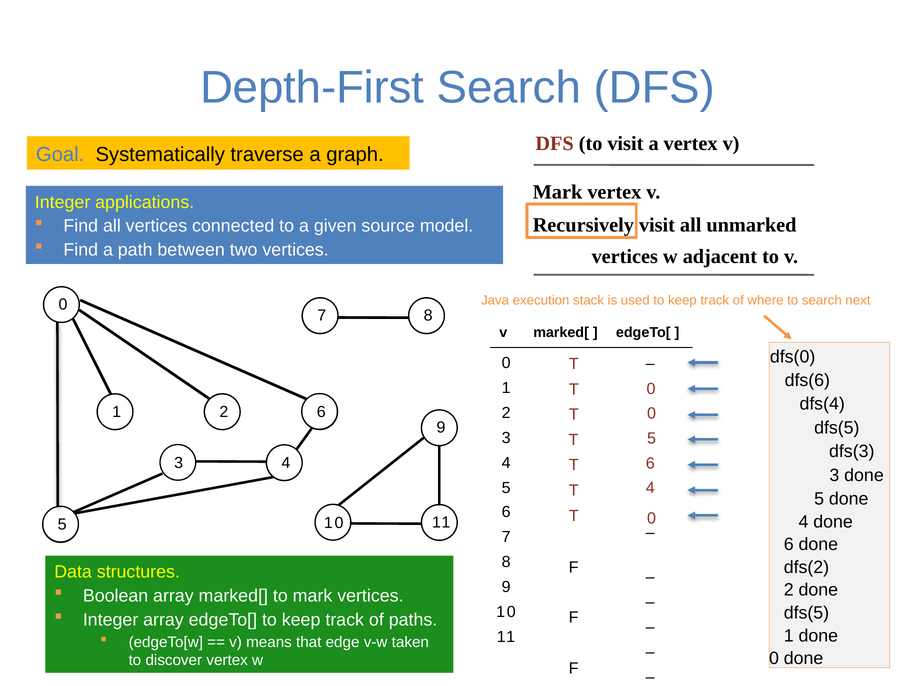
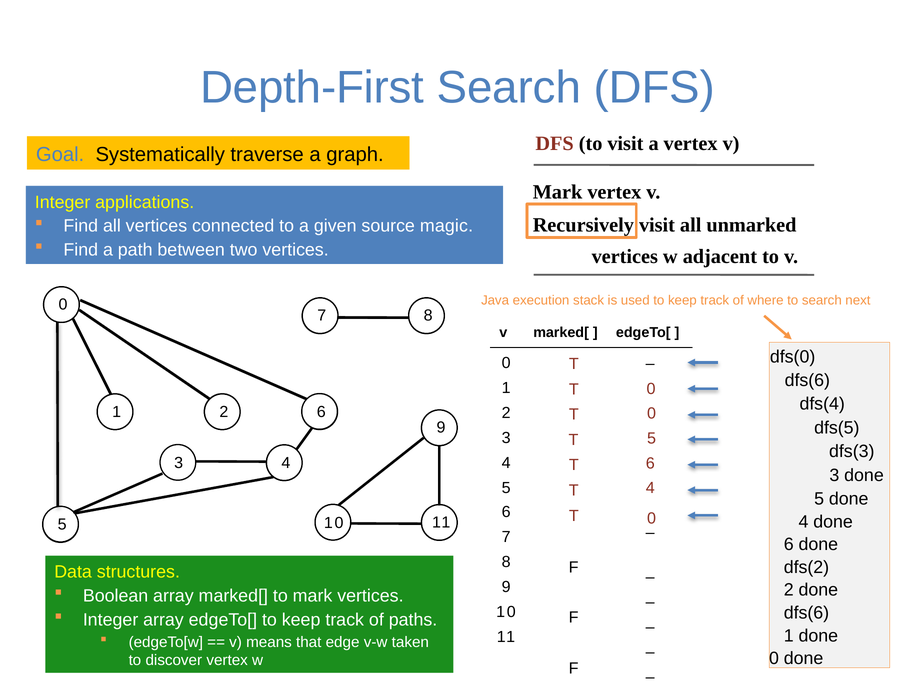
model: model -> magic (446, 226)
dfs(5: dfs(5 -> dfs(6 (806, 613)
